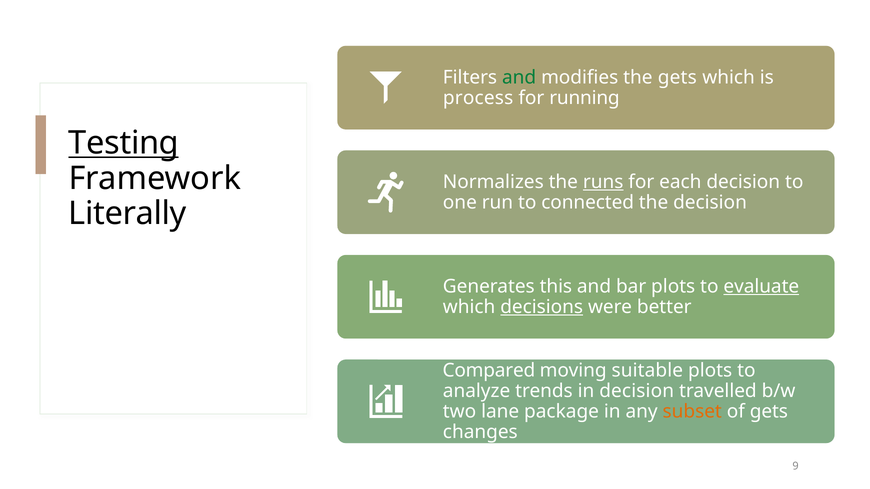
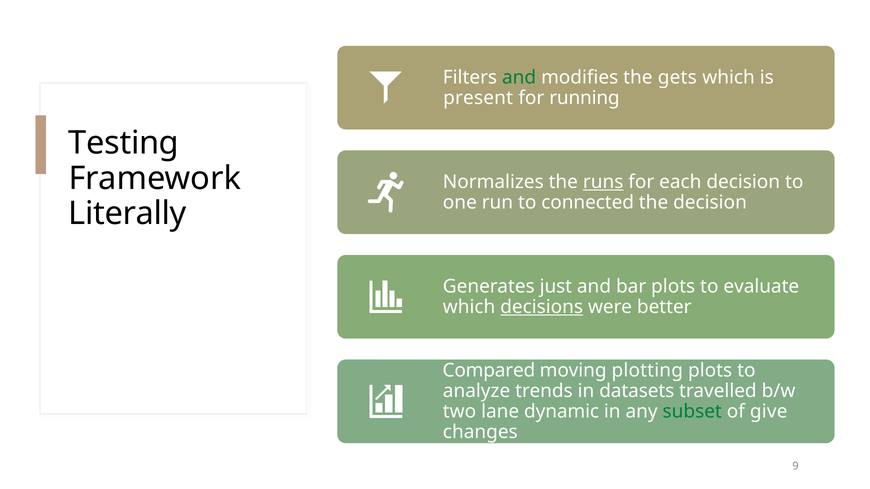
process: process -> present (478, 98)
Testing underline: present -> none (124, 143)
this: this -> just (556, 287)
evaluate underline: present -> none (761, 287)
suitable: suitable -> plotting (647, 371)
in decision: decision -> datasets (637, 391)
package: package -> dynamic (562, 412)
subset colour: orange -> green (692, 412)
of gets: gets -> give (769, 412)
